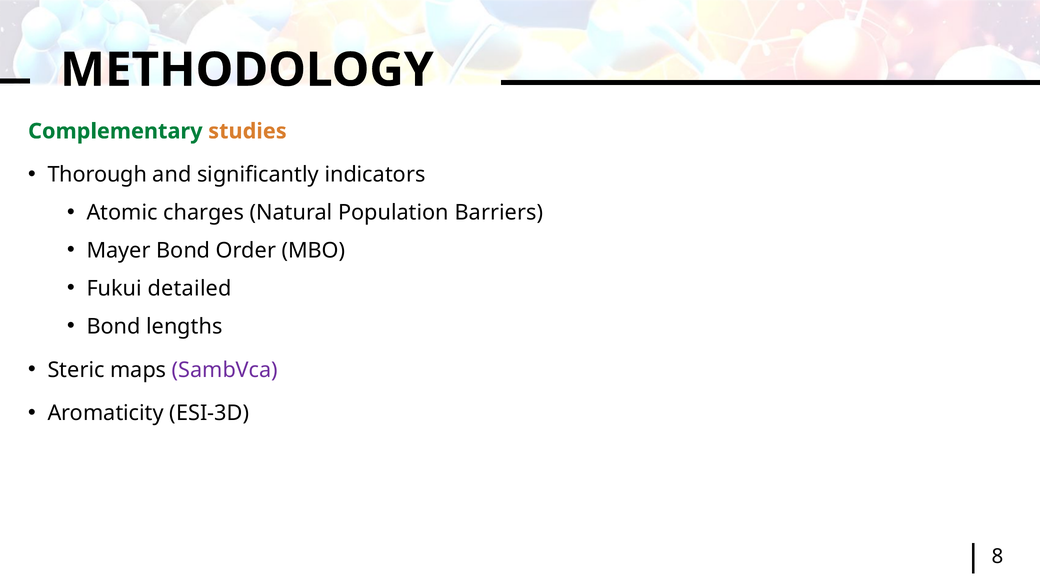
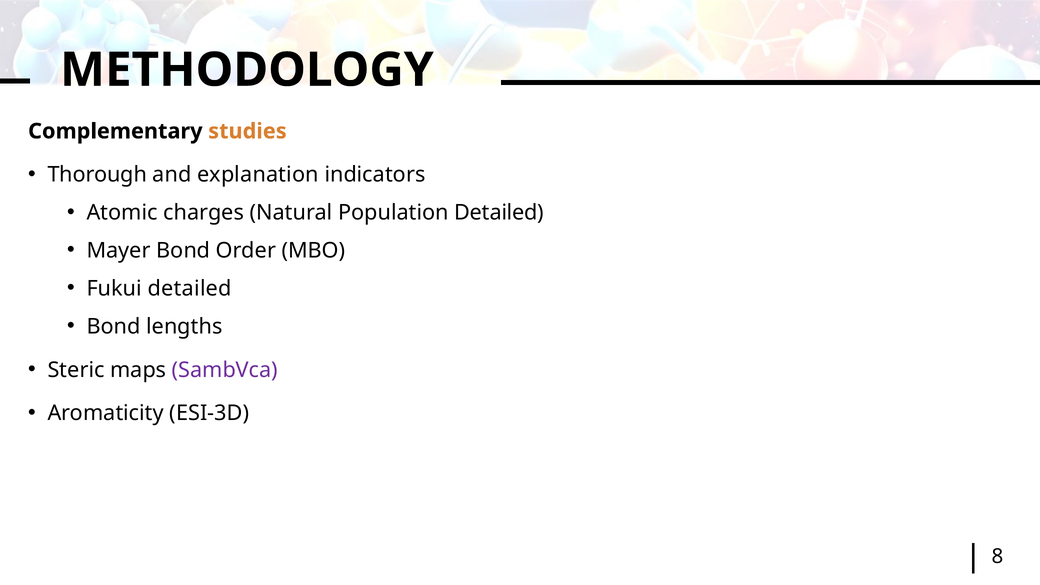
Complementary colour: green -> black (115, 131)
significantly: significantly -> explanation (258, 175)
Population Barriers: Barriers -> Detailed (499, 213)
